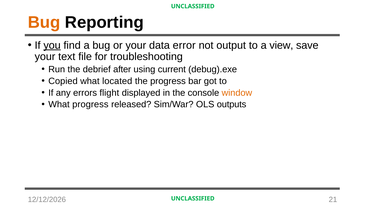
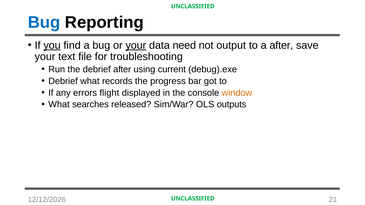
Bug colour: orange -> blue (44, 22)
your underline: none -> present (136, 45)
error: error -> need (184, 45)
a view: view -> after (281, 45)
Copied: Copied -> Debrief (63, 81)
located: located -> records (117, 81)
What progress: progress -> searches (90, 105)
